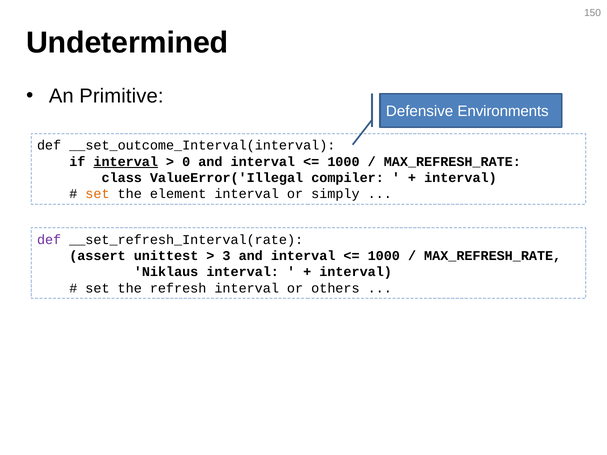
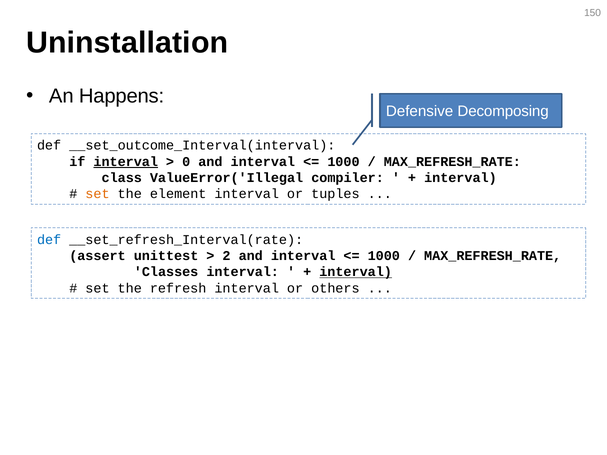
Undetermined: Undetermined -> Uninstallation (127, 43)
Primitive: Primitive -> Happens (122, 96)
Environments: Environments -> Decomposing (503, 112)
simply: simply -> tuples (335, 194)
def colour: purple -> blue (49, 240)
3: 3 -> 2 (227, 256)
Niklaus: Niklaus -> Classes (166, 272)
interval underline: none -> present (356, 272)
